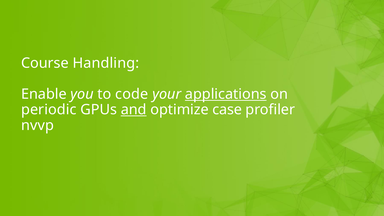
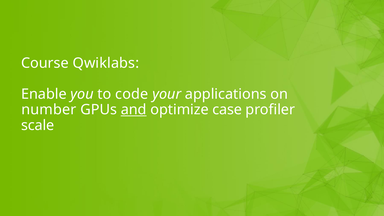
Handling: Handling -> Qwiklabs (106, 63)
applications underline: present -> none (226, 94)
periodic: periodic -> number (49, 110)
nvvp: nvvp -> scale (38, 125)
